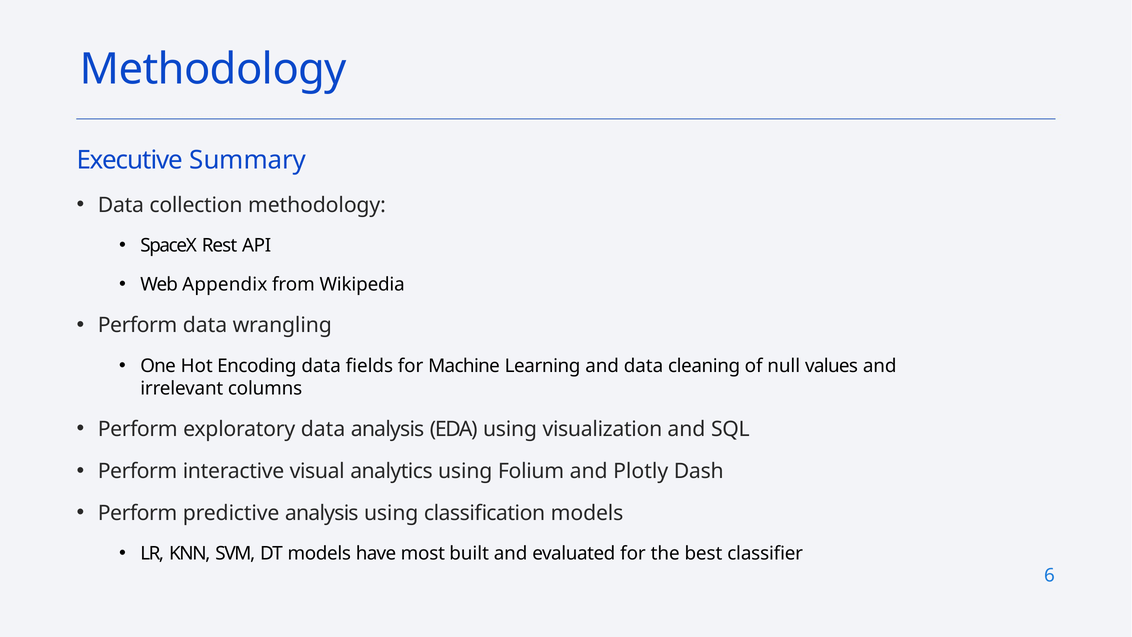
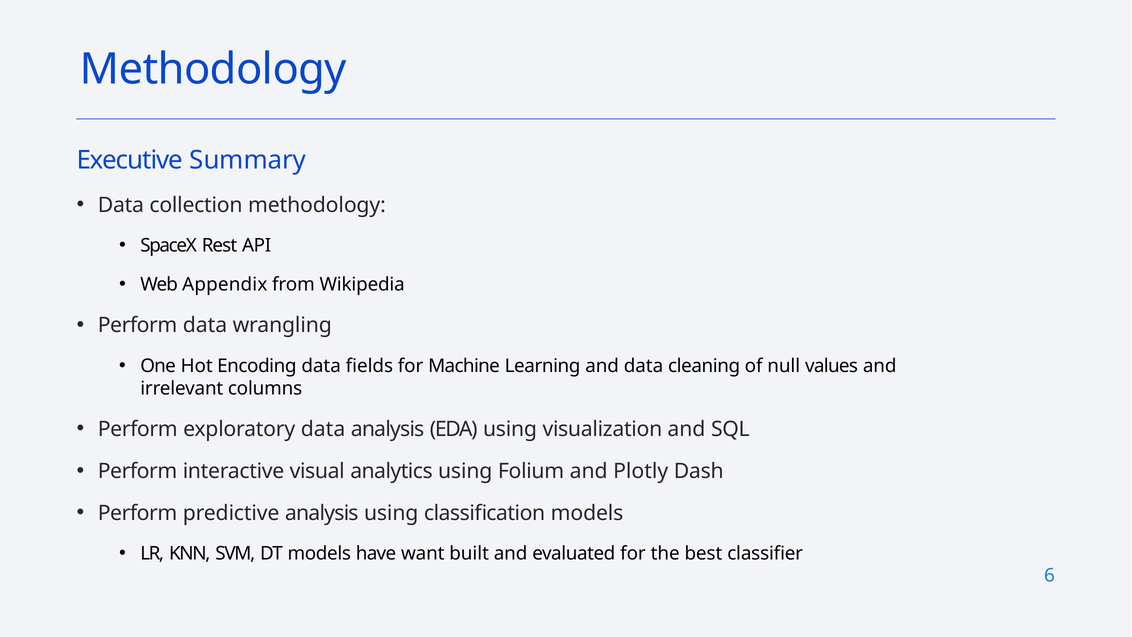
most: most -> want (423, 553)
